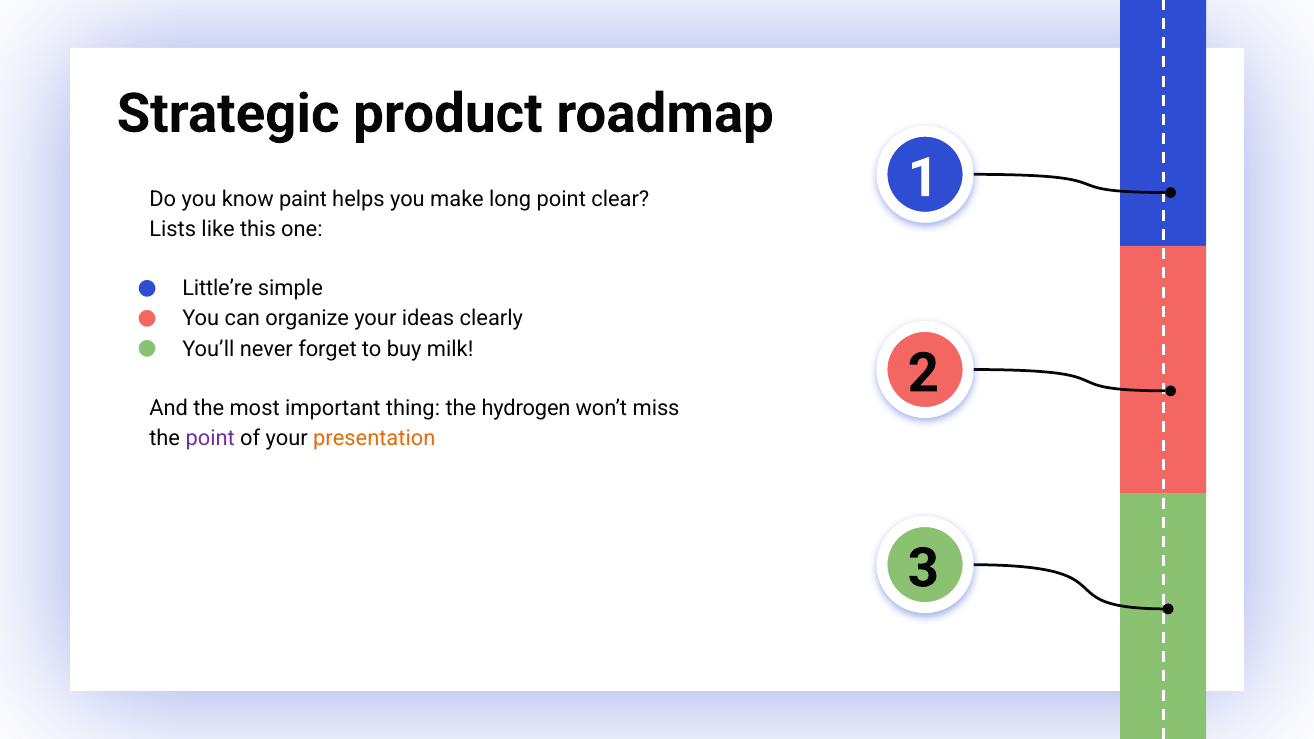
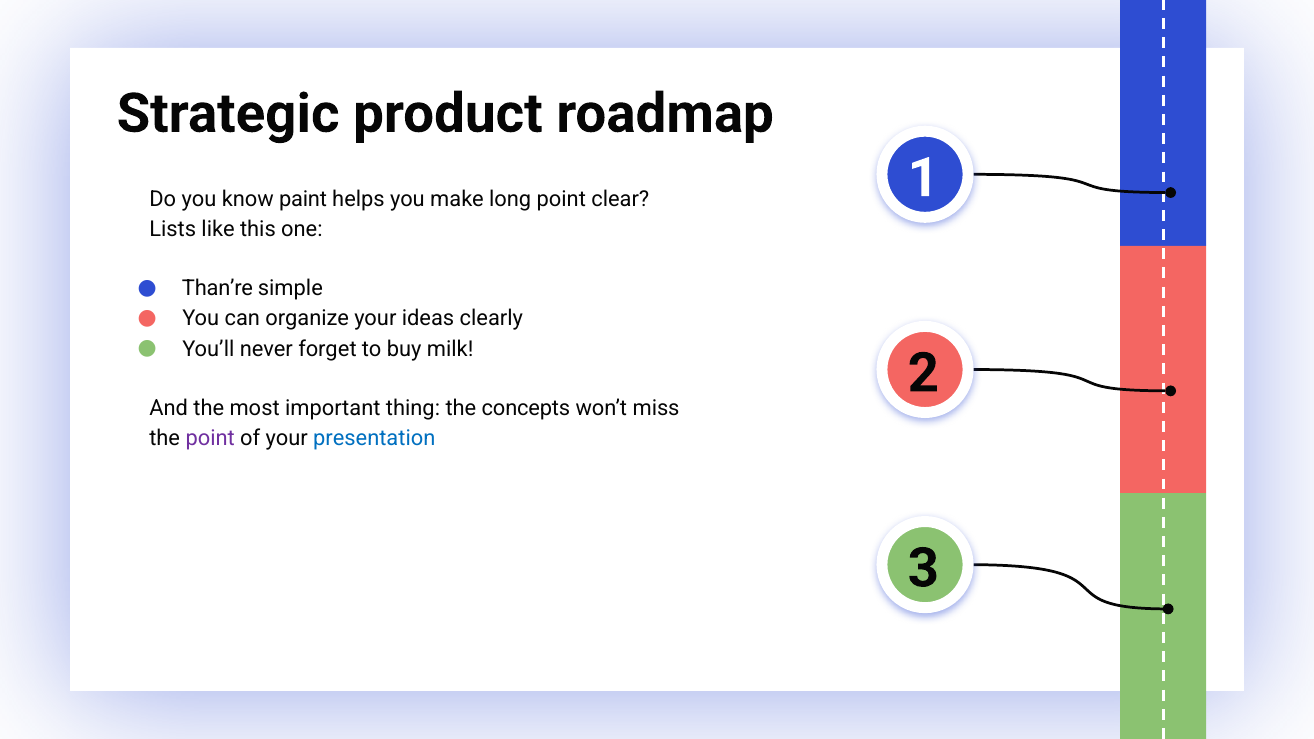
Little’re: Little’re -> Than’re (218, 289)
hydrogen: hydrogen -> concepts (526, 408)
presentation colour: orange -> blue (374, 439)
